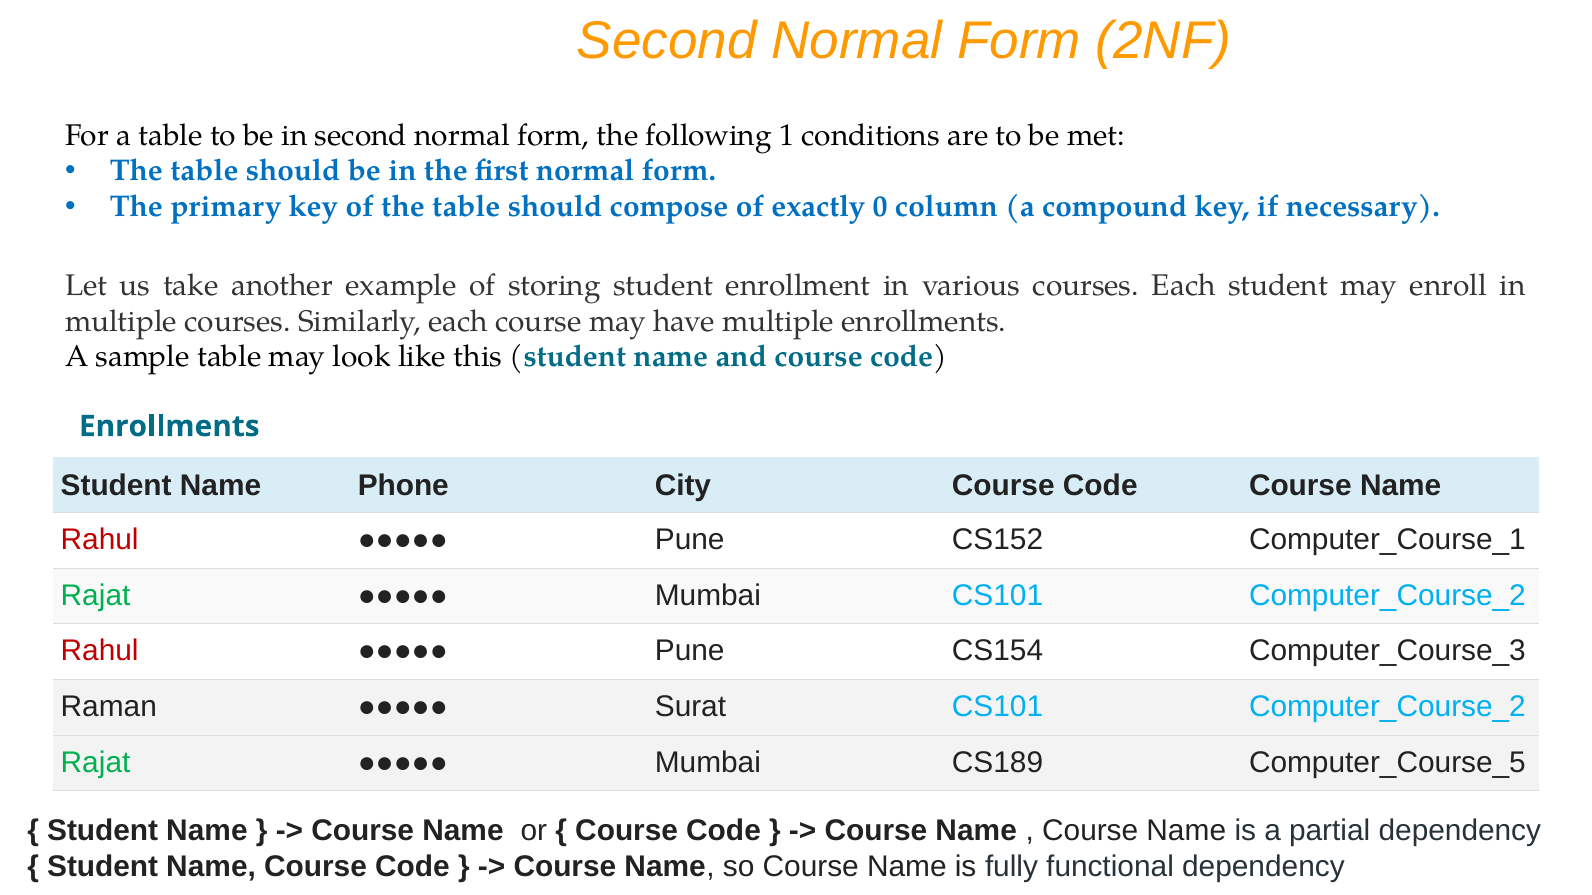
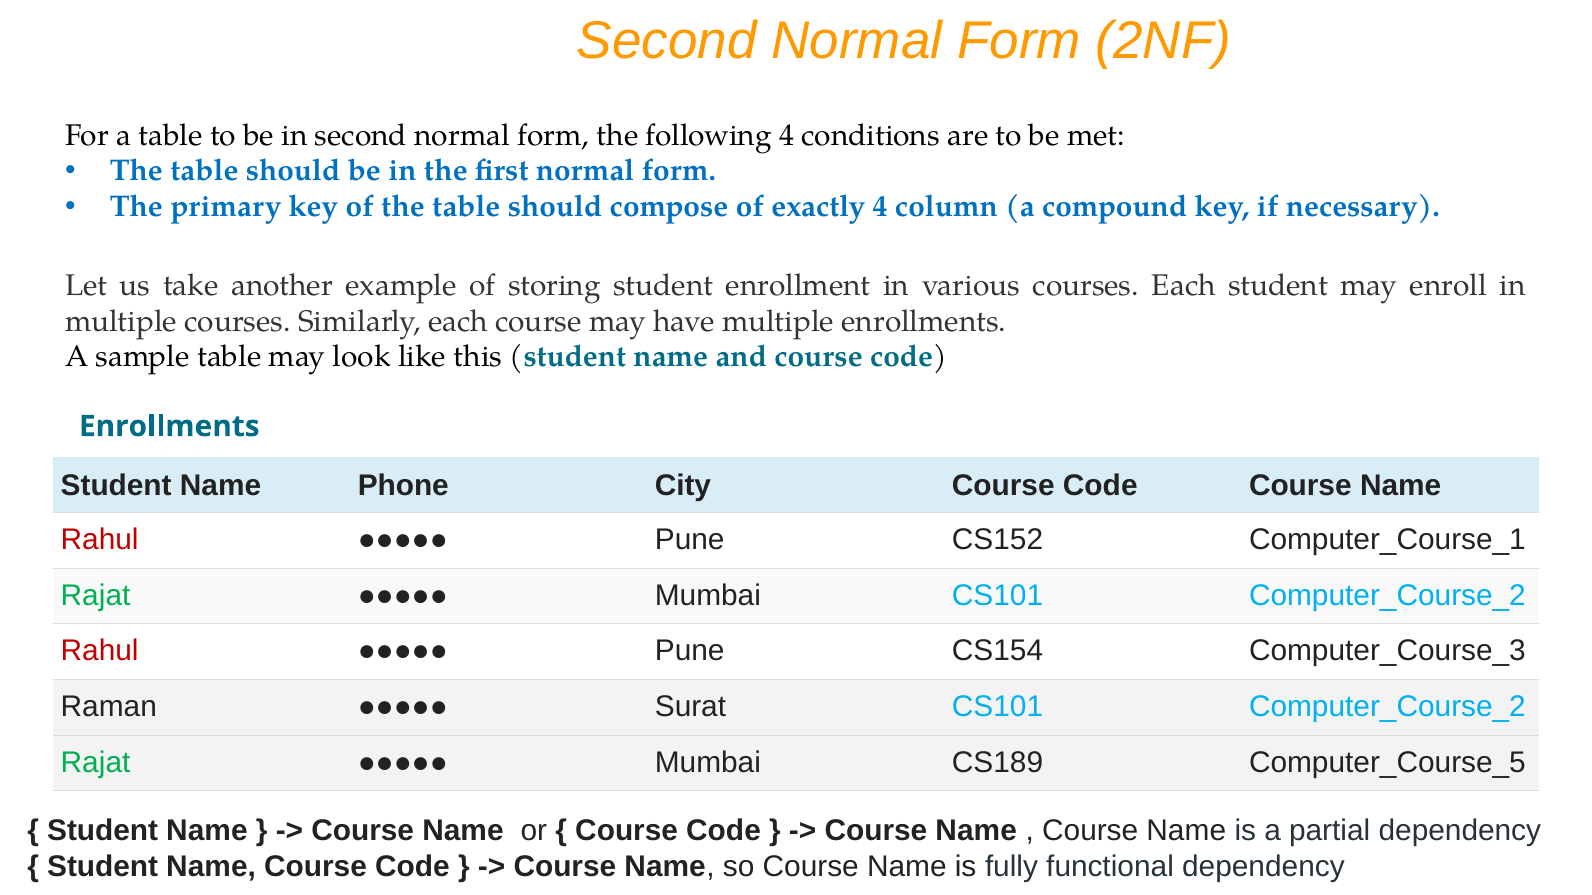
following 1: 1 -> 4 (787, 135)
exactly 0: 0 -> 4 (880, 207)
